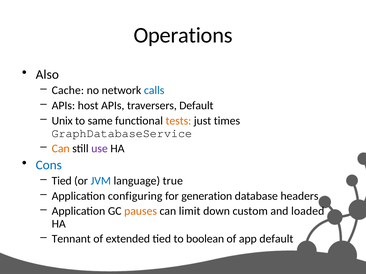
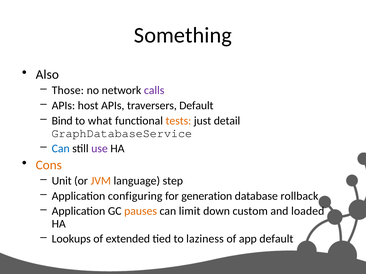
Operations: Operations -> Something (183, 35)
Cache: Cache -> Those (68, 91)
calls colour: blue -> purple (154, 91)
Unix: Unix -> Bind (62, 121)
same: same -> what (100, 121)
times: times -> detail (227, 121)
Can colour: orange -> blue (61, 149)
Cons colour: blue -> orange (49, 165)
Tied: Tied -> Unit (62, 181)
JVM colour: blue -> orange (101, 181)
true: true -> step (173, 181)
headers: headers -> rollback (299, 196)
Tennant: Tennant -> Lookups (71, 239)
boolean: boolean -> laziness (205, 239)
